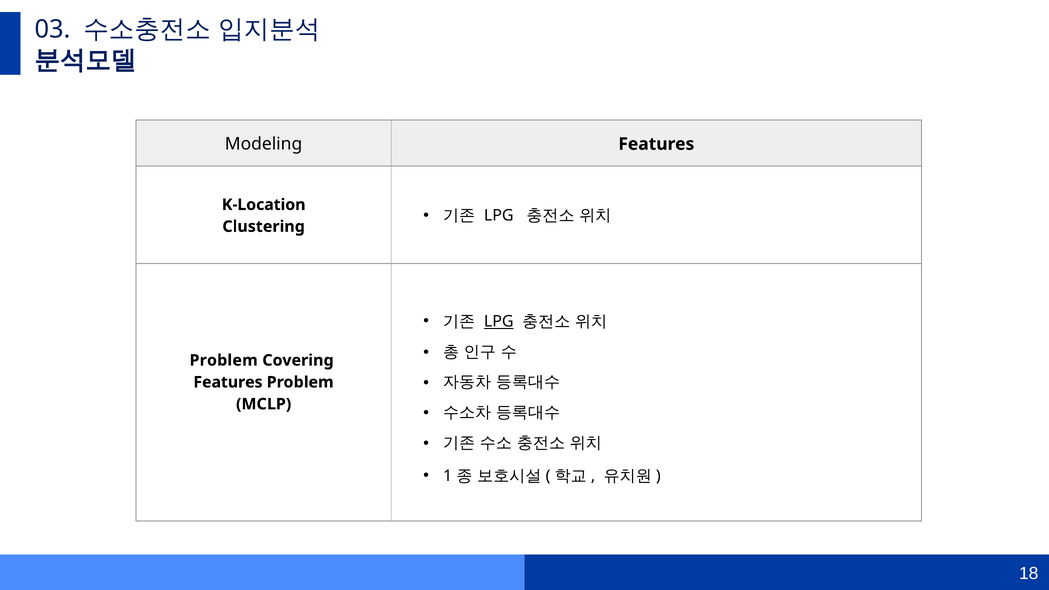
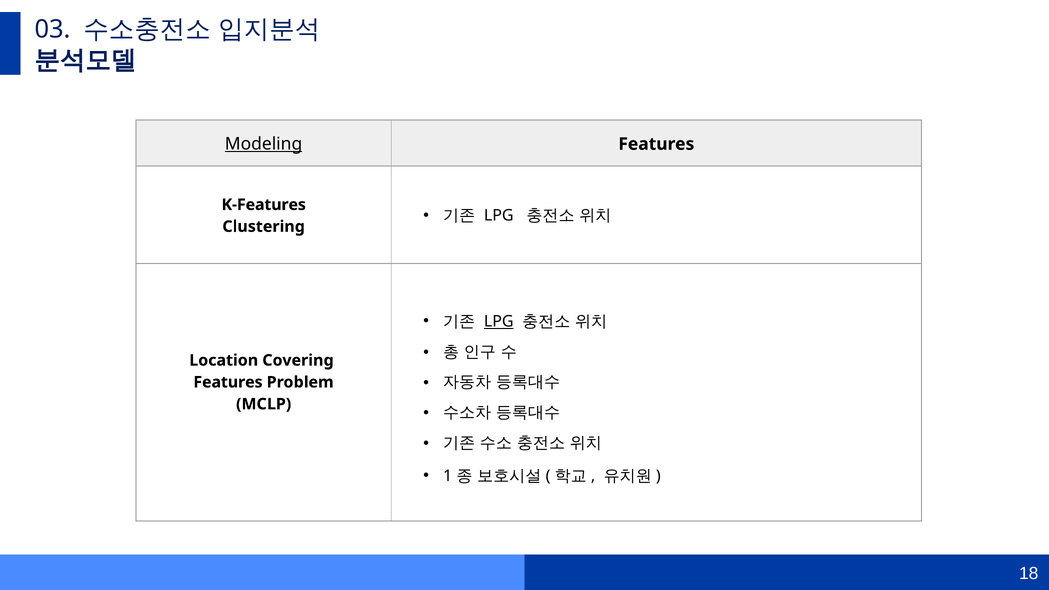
Modeling underline: none -> present (264, 144)
K-Location: K-Location -> K-Features (264, 205)
Problem: Problem -> Location (224, 360)
